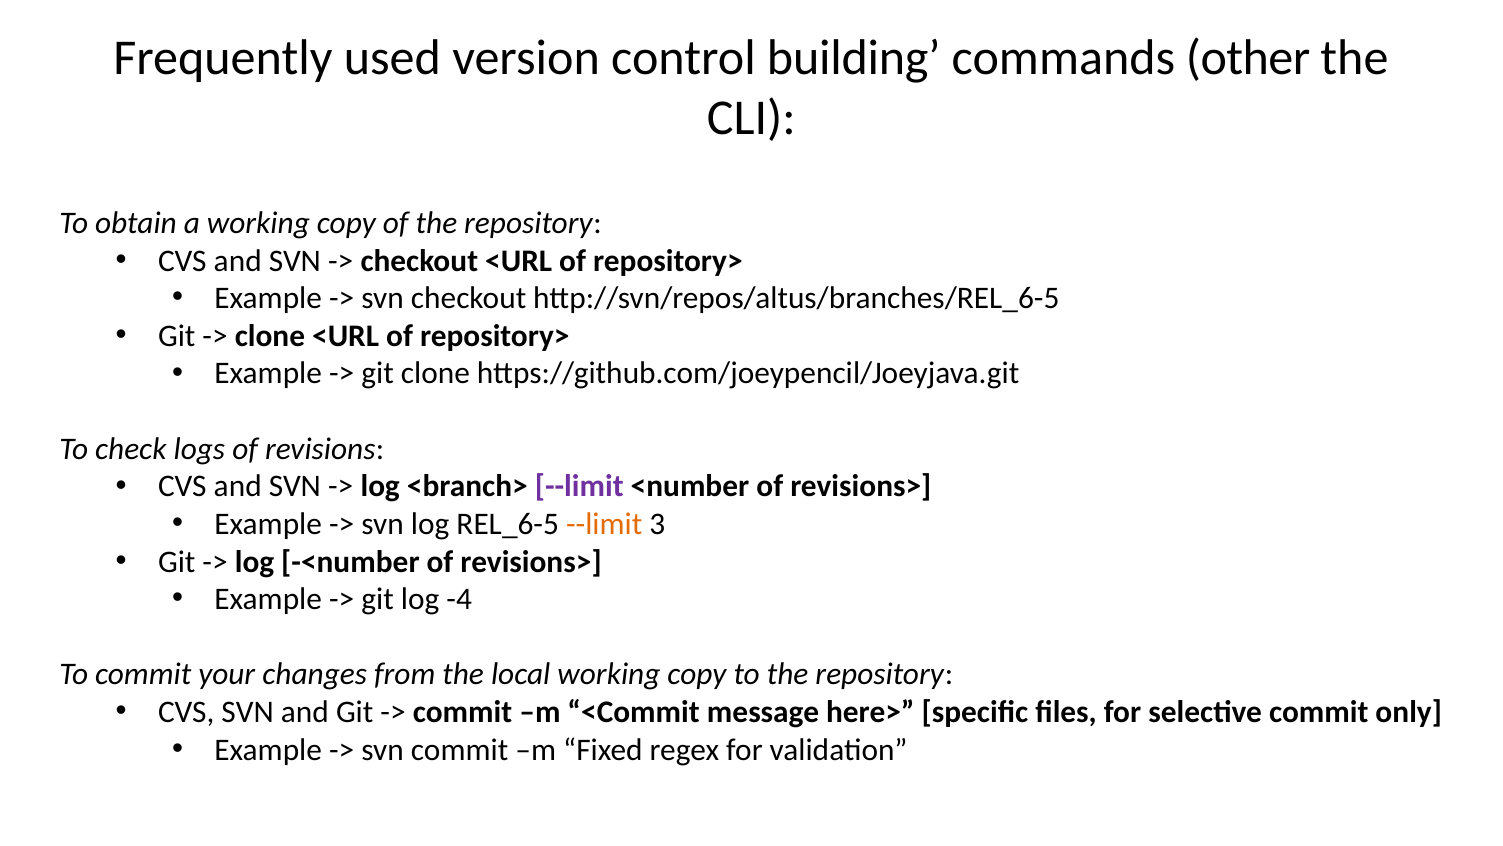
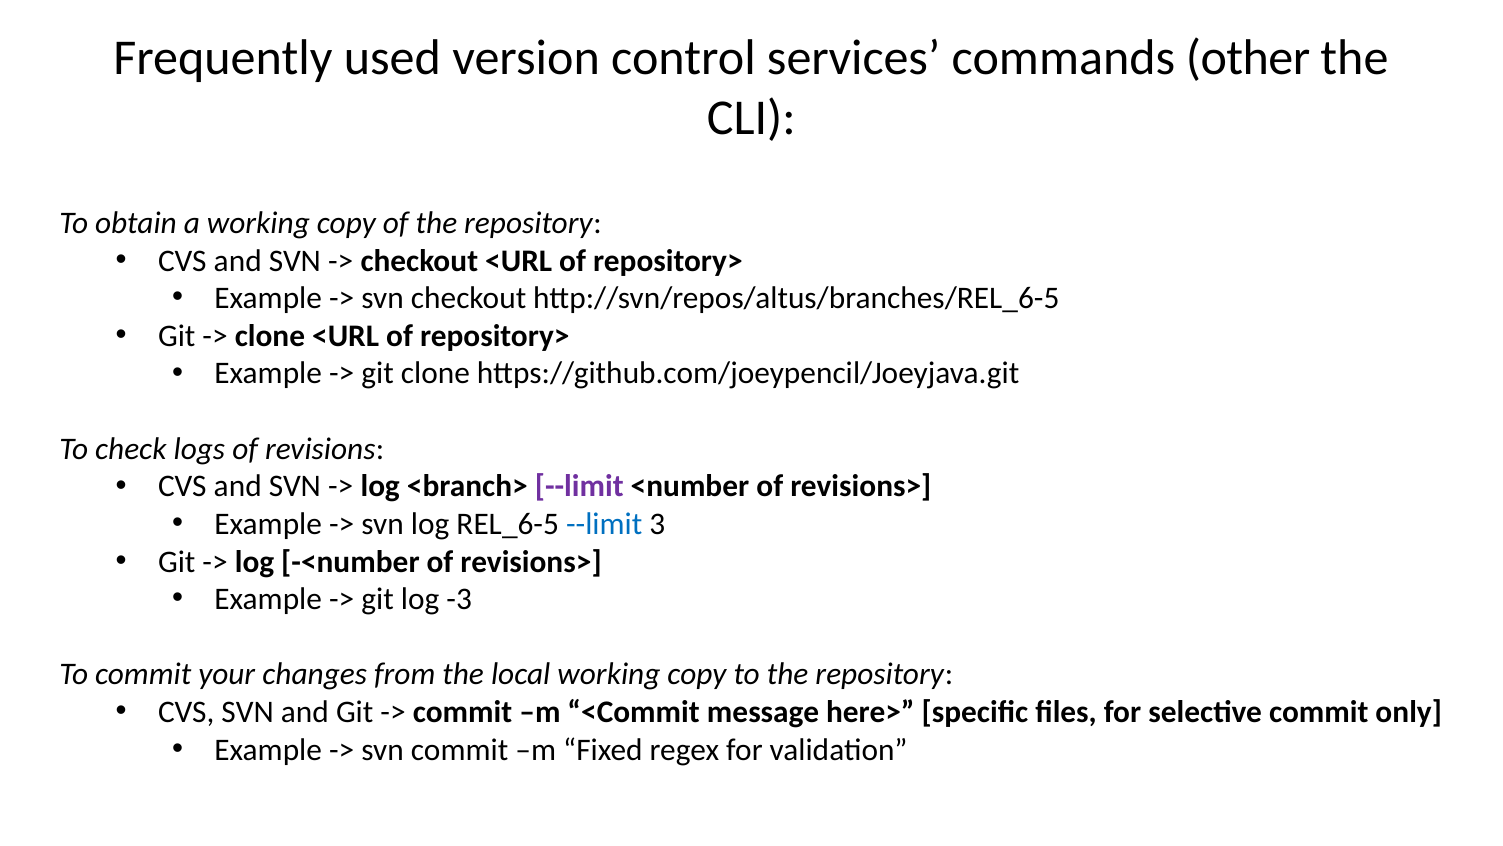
building: building -> services (854, 58)
--limit colour: orange -> blue (604, 524)
-4: -4 -> -3 (459, 599)
